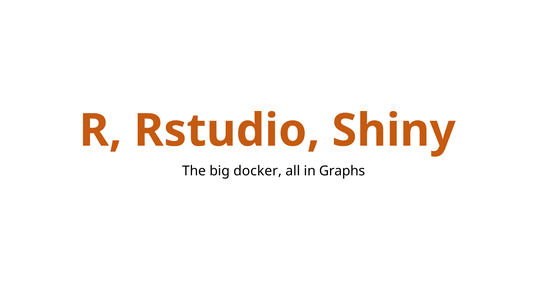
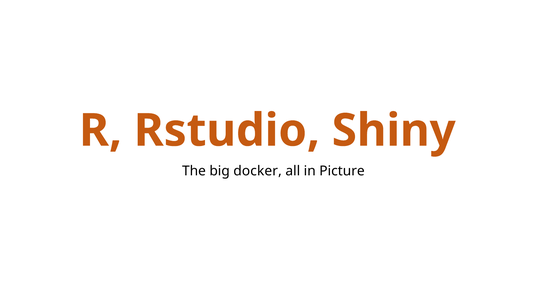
Graphs: Graphs -> Picture (342, 171)
